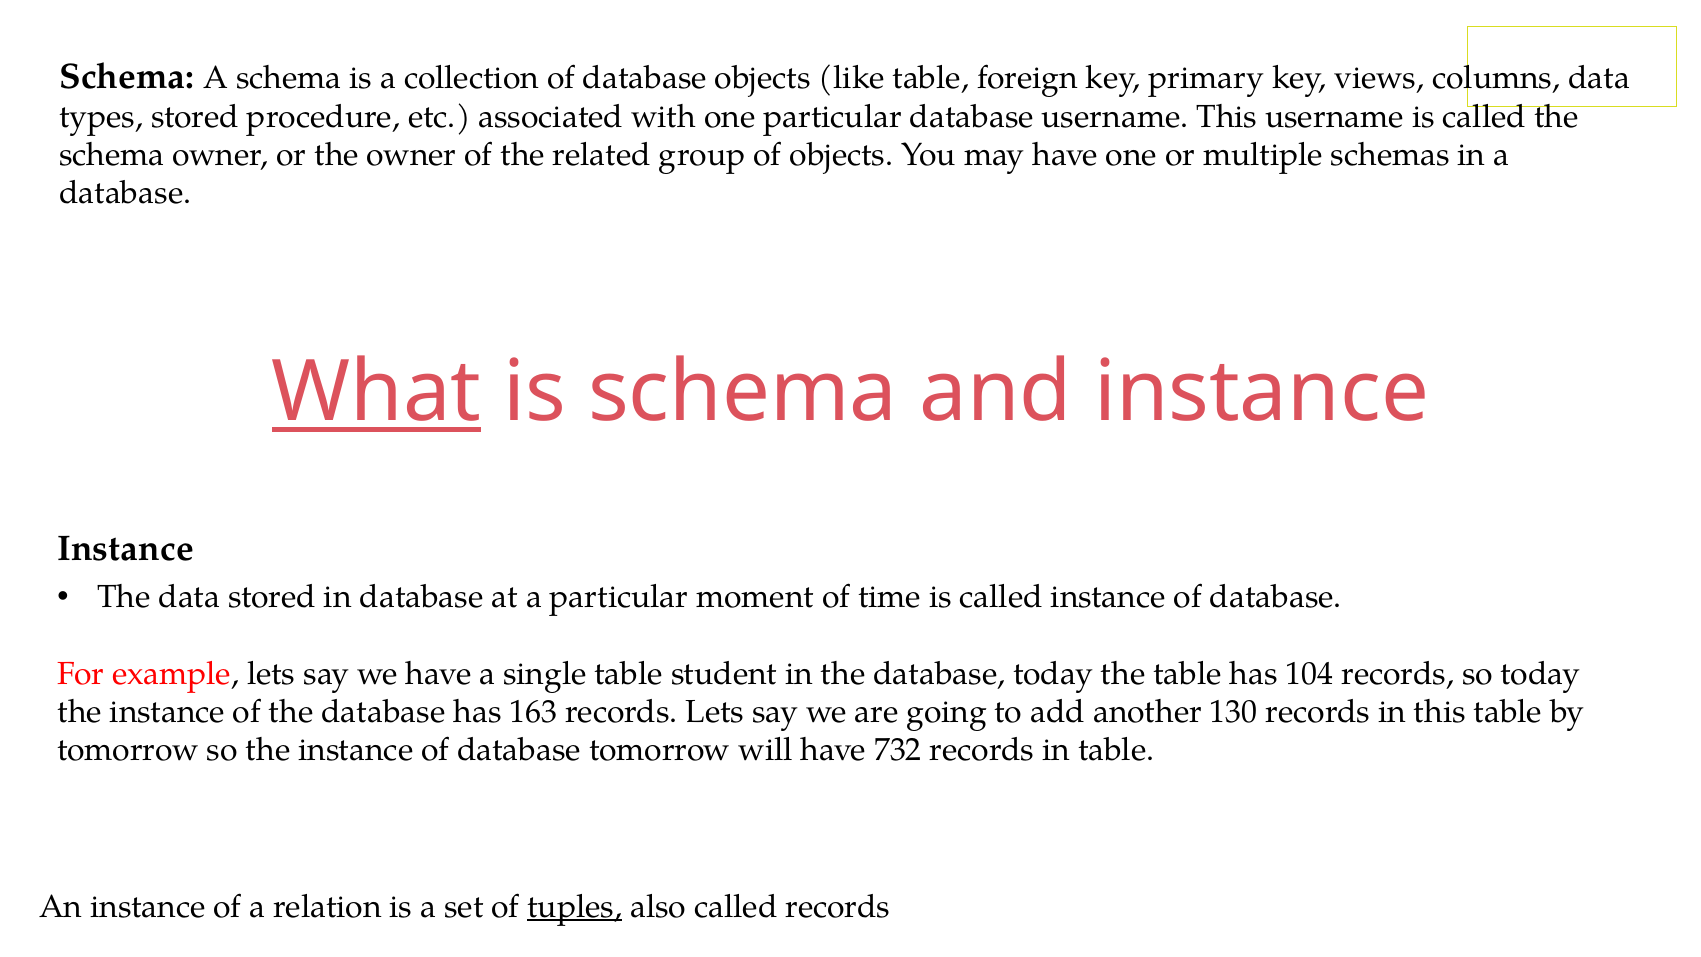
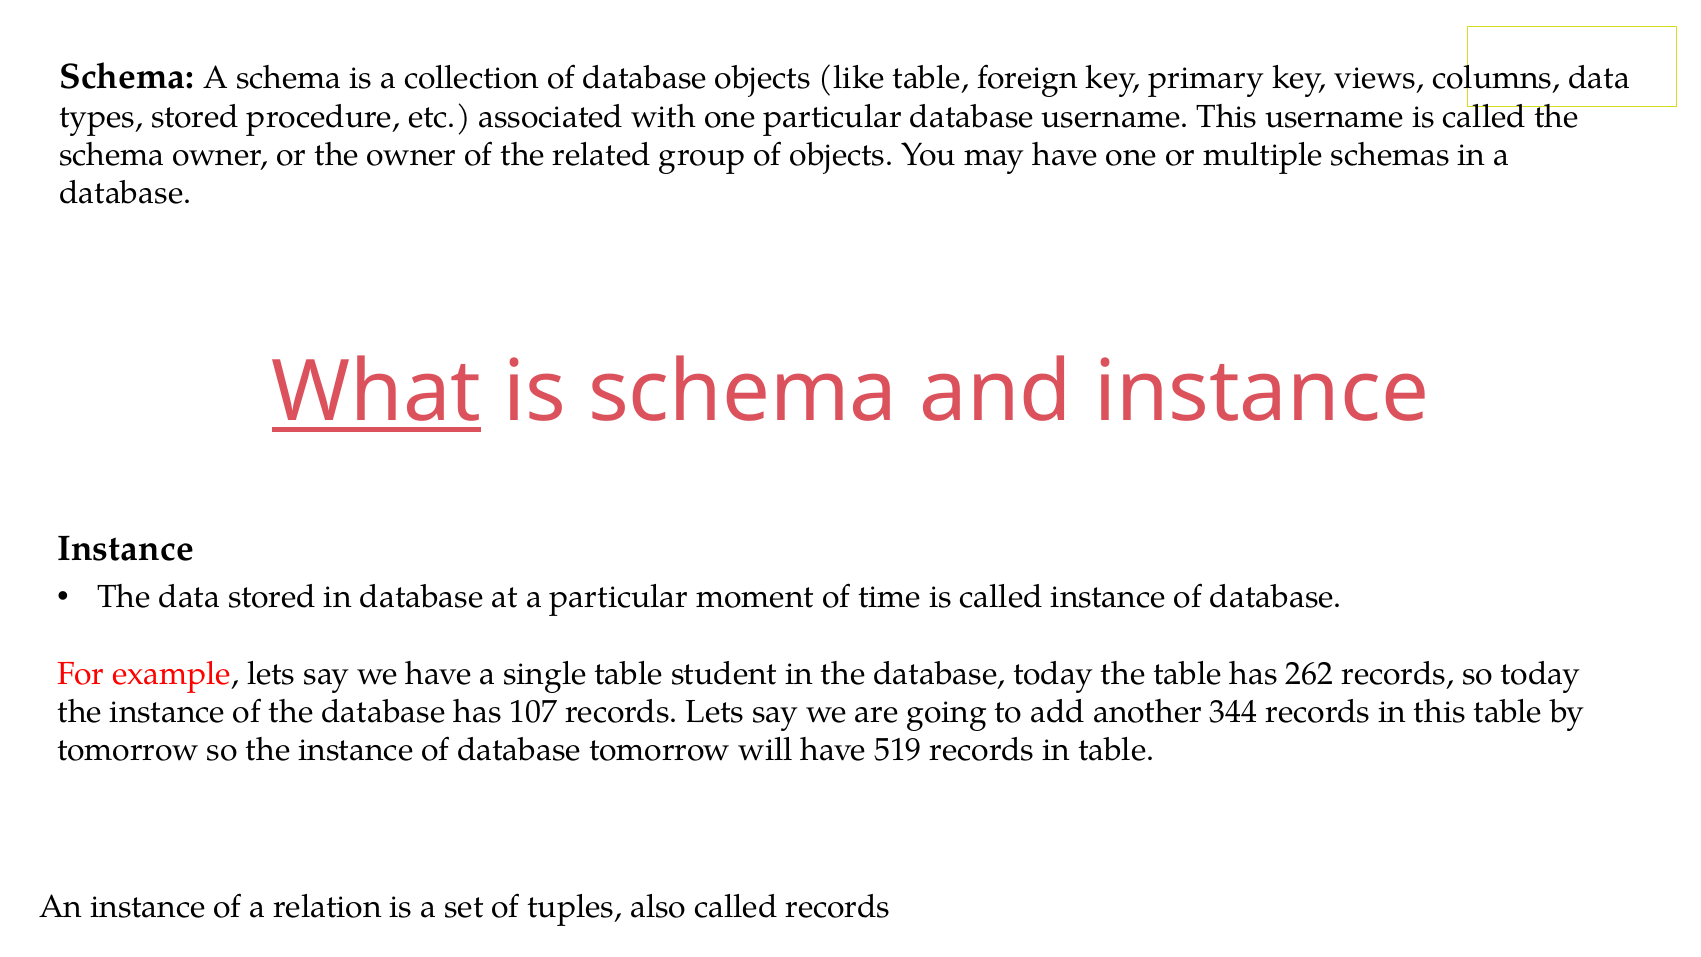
104: 104 -> 262 (1310, 674)
163: 163 -> 107 (533, 712)
130: 130 -> 344 (1234, 712)
732: 732 -> 519 (898, 750)
tuples underline: present -> none (575, 907)
